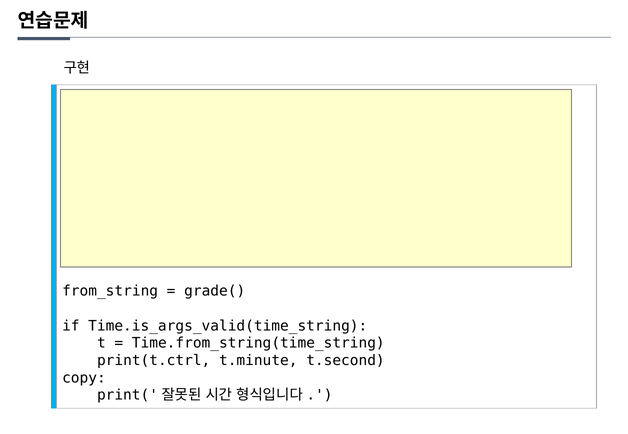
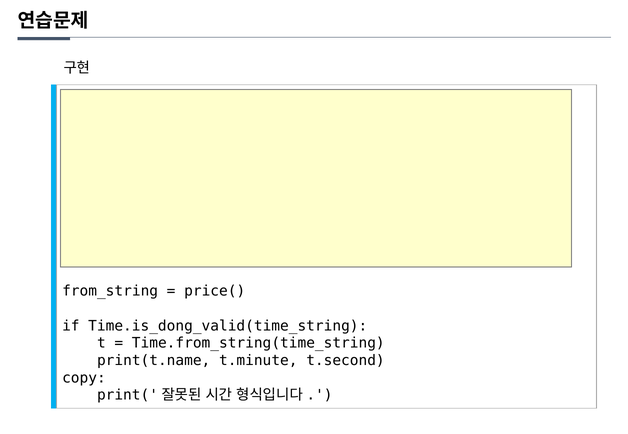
grade(: grade( -> price( (215, 292)
Time.is_args_valid(time_string: Time.is_args_valid(time_string -> Time.is_dong_valid(time_string (228, 326)
print(t.ctrl: print(t.ctrl -> print(t.name (154, 361)
